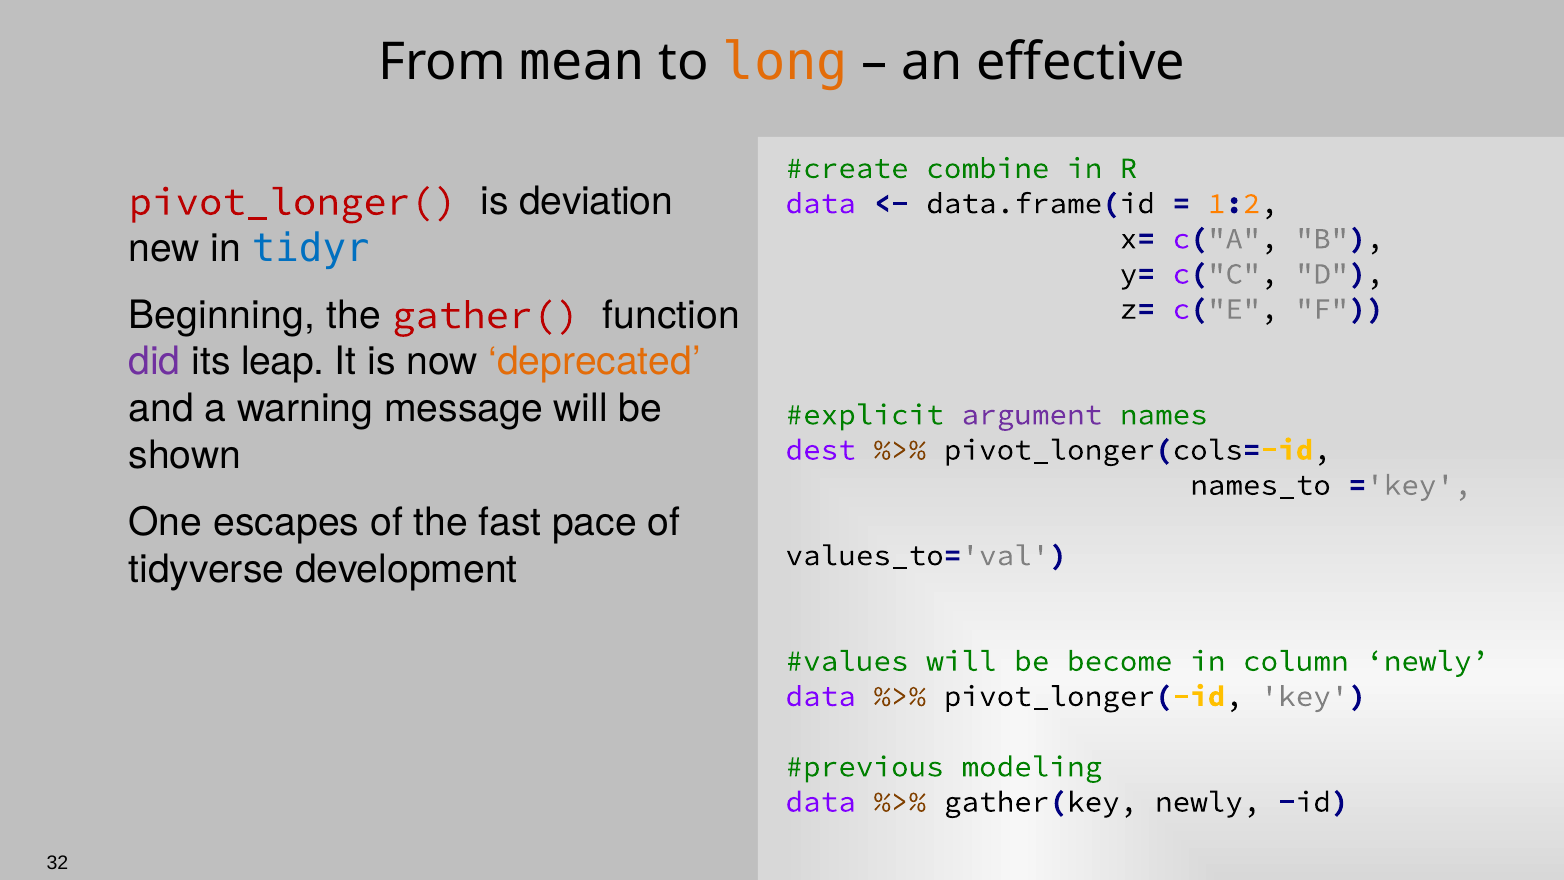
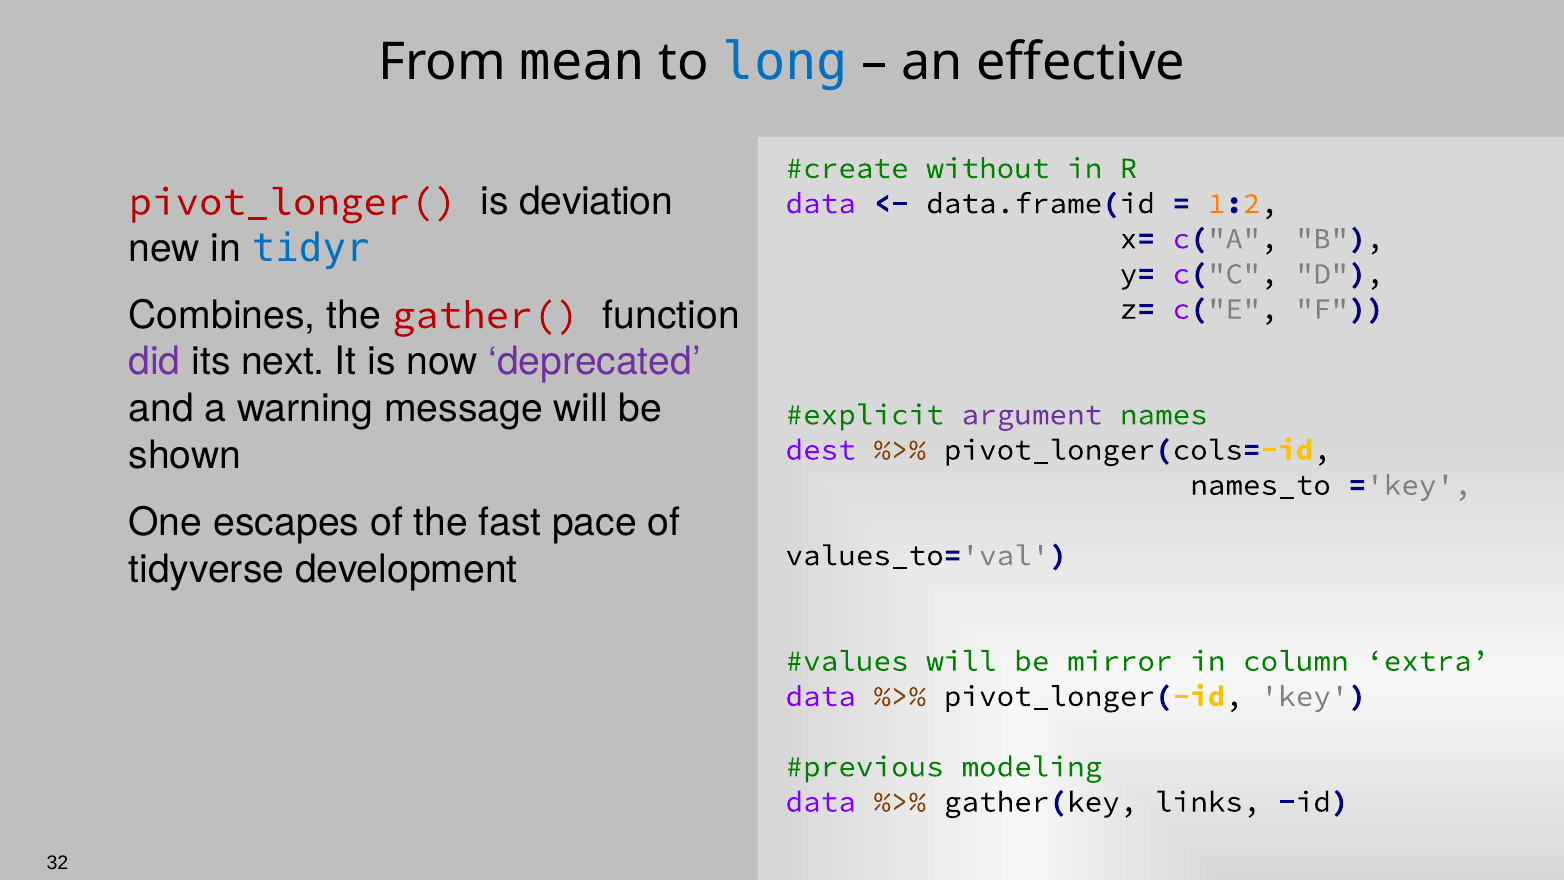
long colour: orange -> blue (785, 62)
combine: combine -> without (988, 168)
Beginning: Beginning -> Combines (222, 315)
leap: leap -> next (283, 362)
deprecated colour: orange -> purple (595, 362)
become: become -> mirror (1120, 661)
column newly: newly -> extra (1428, 661)
gather(key newly: newly -> links (1208, 802)
